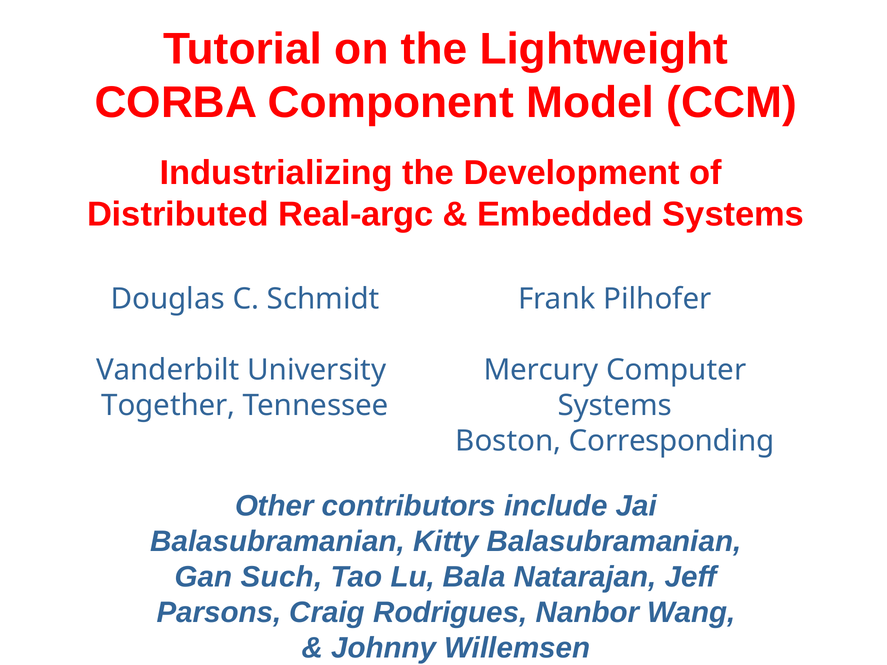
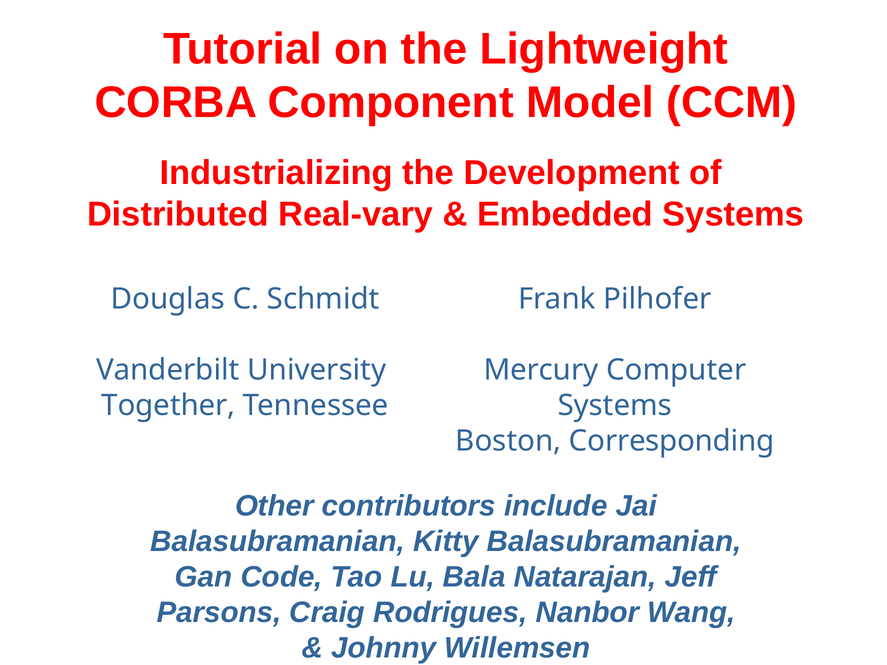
Real-argc: Real-argc -> Real-vary (356, 214)
Such: Such -> Code (282, 577)
